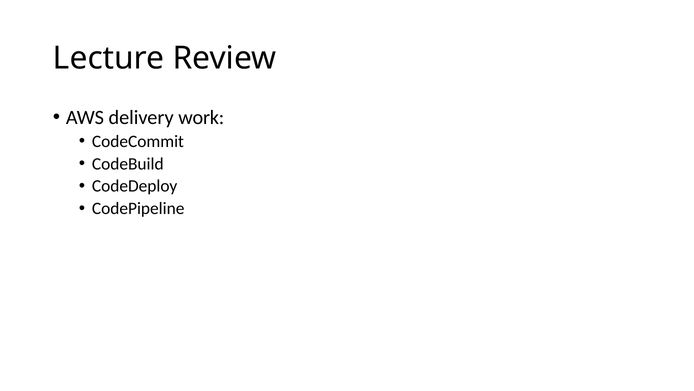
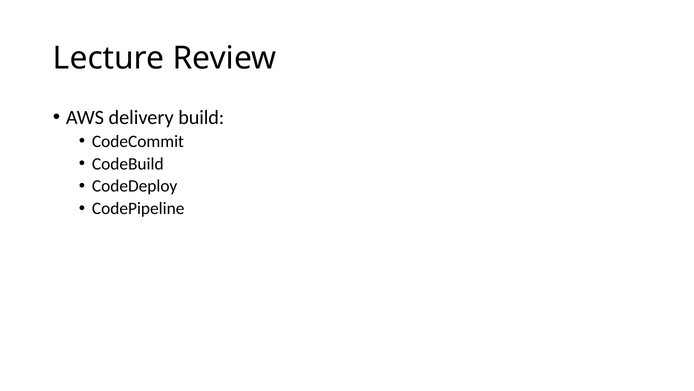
work: work -> build (201, 117)
